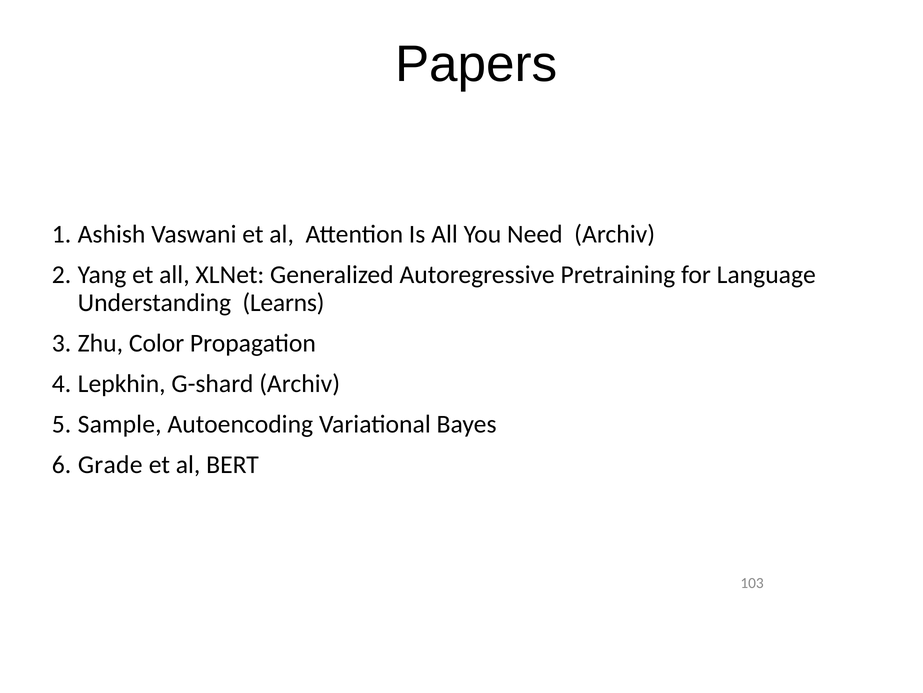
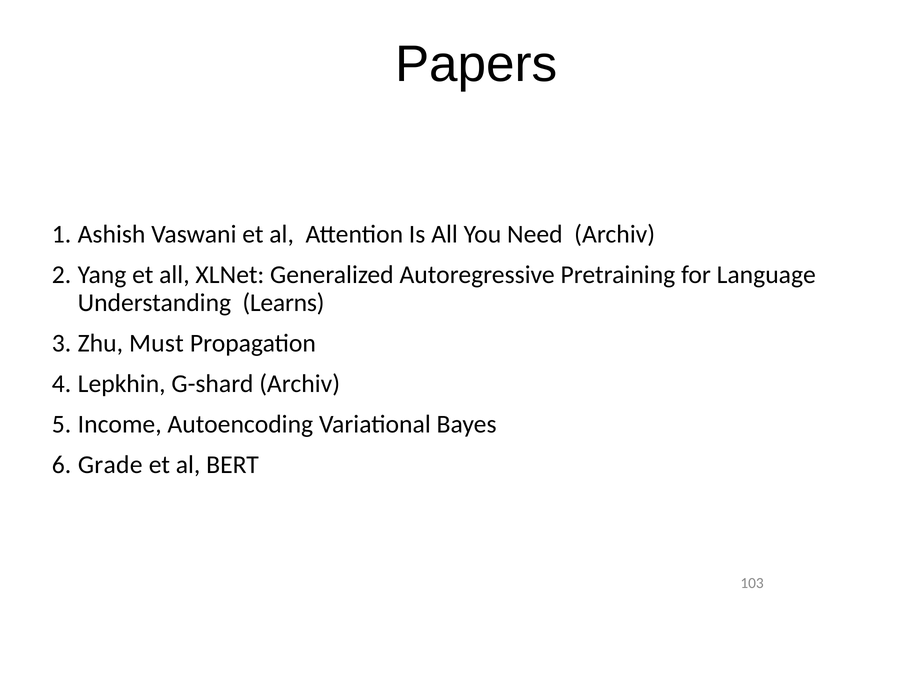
Color: Color -> Must (156, 343)
Sample: Sample -> Income (120, 424)
